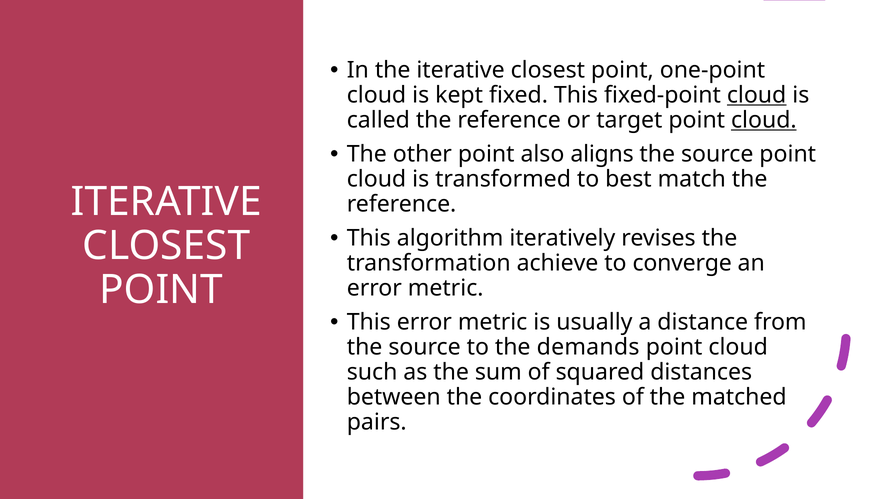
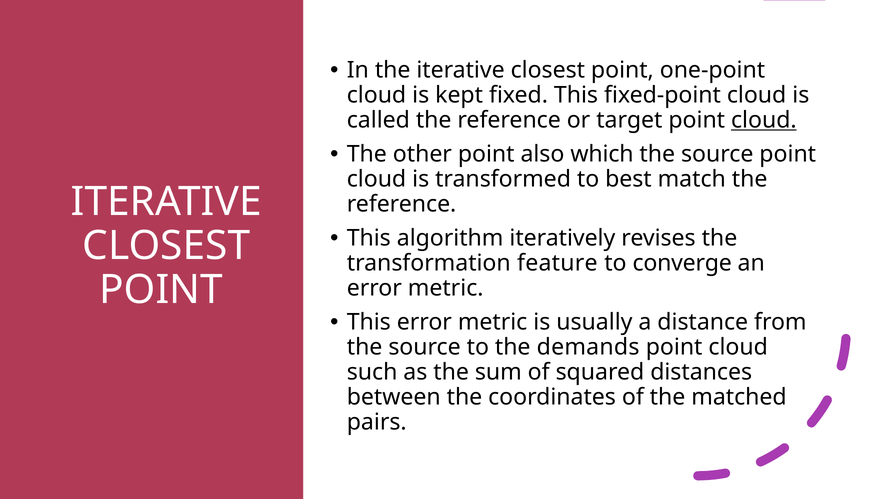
cloud underline: present -> none (757, 95)
aligns: aligns -> which (602, 154)
achieve: achieve -> feature (557, 263)
